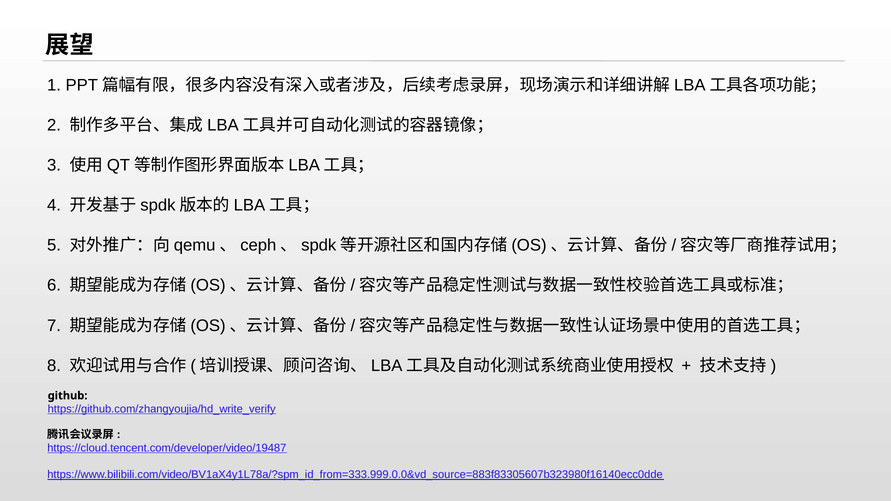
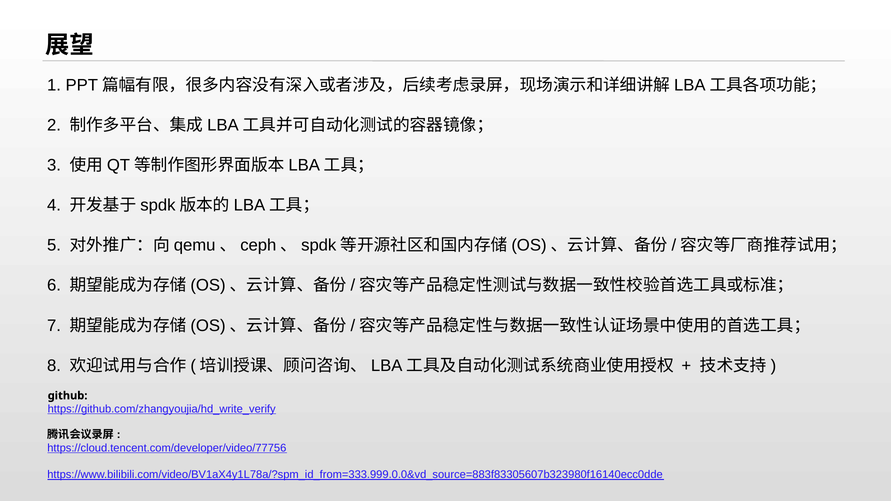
https://cloud.tencent.com/developer/video/19487: https://cloud.tencent.com/developer/video/19487 -> https://cloud.tencent.com/developer/video/77756 (167, 448)
